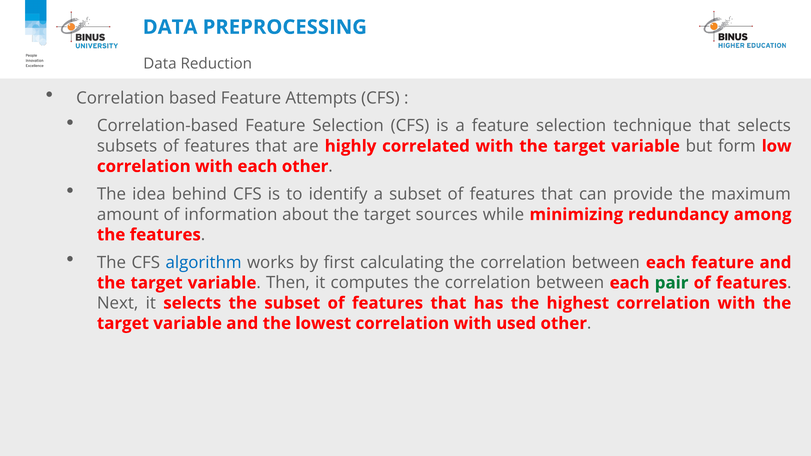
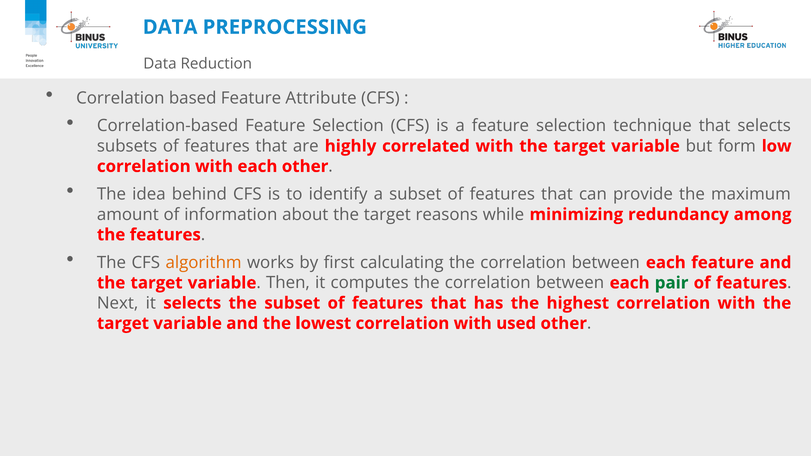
Attempts: Attempts -> Attribute (321, 98)
sources: sources -> reasons (447, 215)
algorithm colour: blue -> orange (204, 263)
